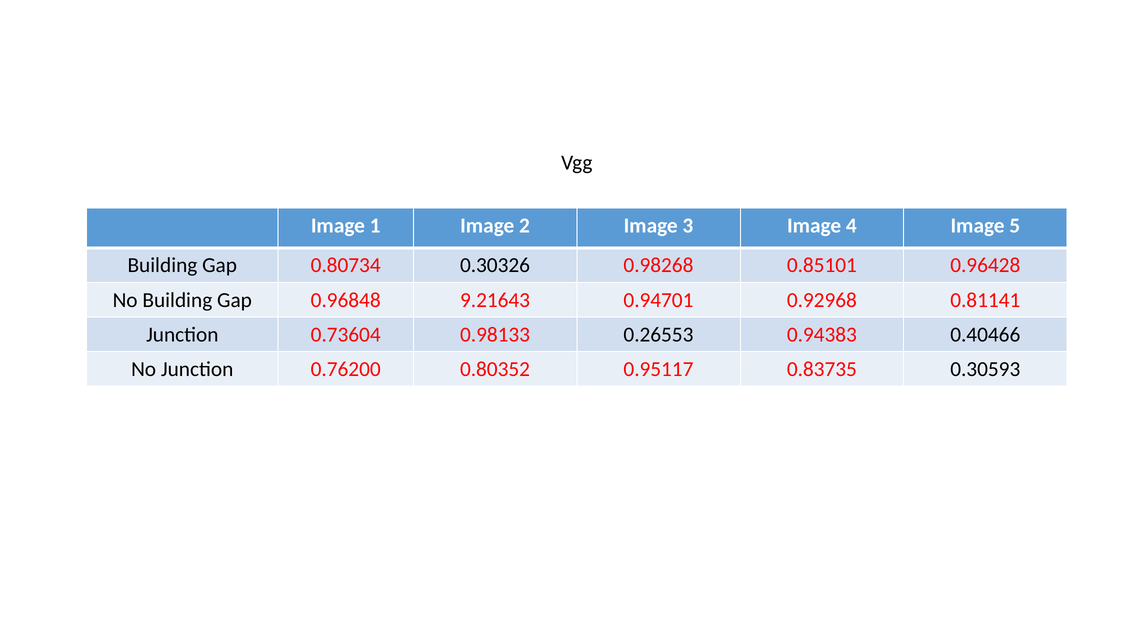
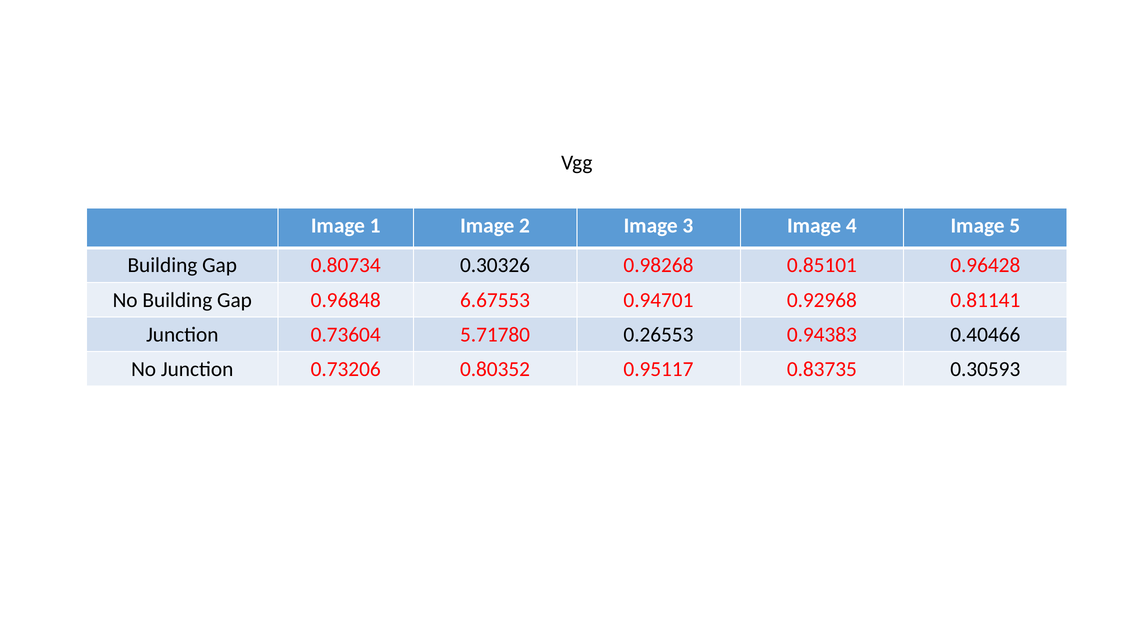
9.21643: 9.21643 -> 6.67553 (495, 300)
0.98133: 0.98133 -> 5.71780 (495, 334)
0.76200: 0.76200 -> 0.73206 (346, 369)
